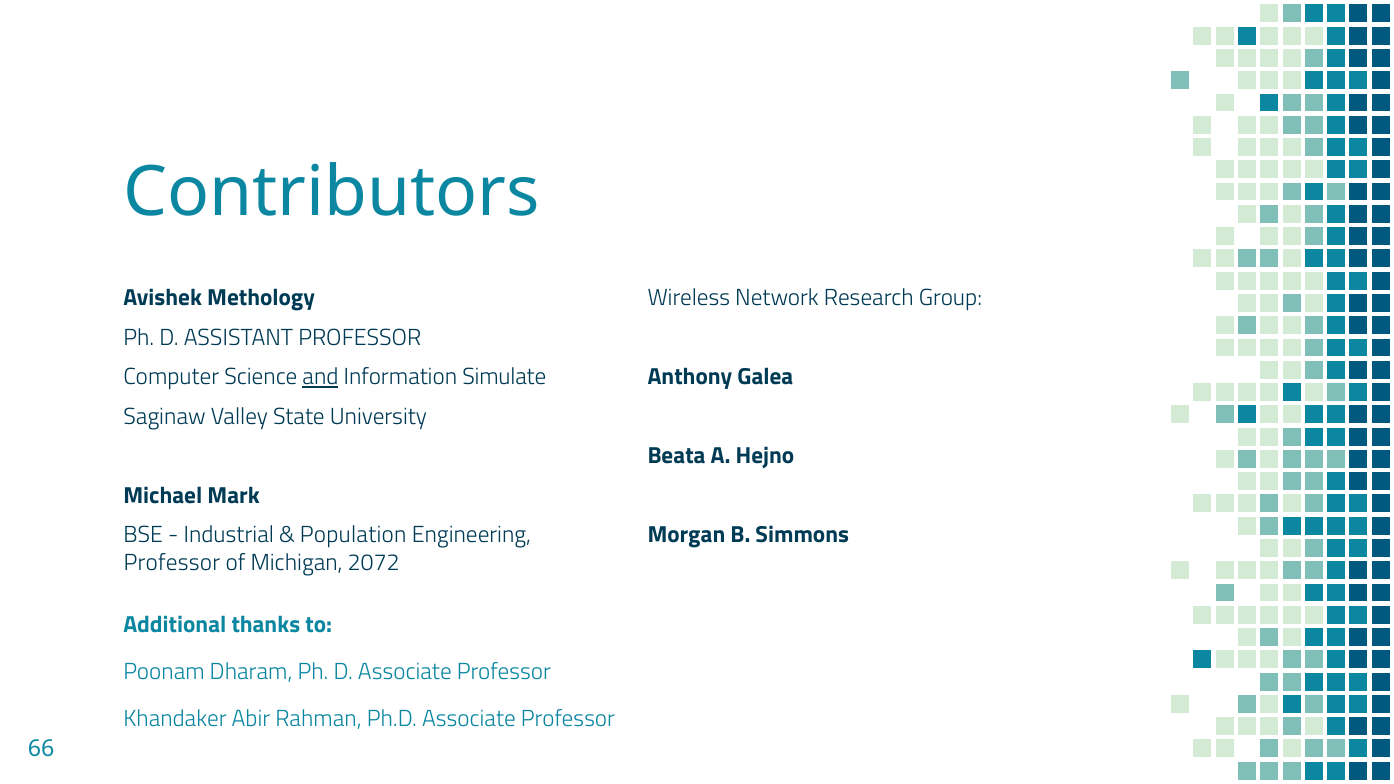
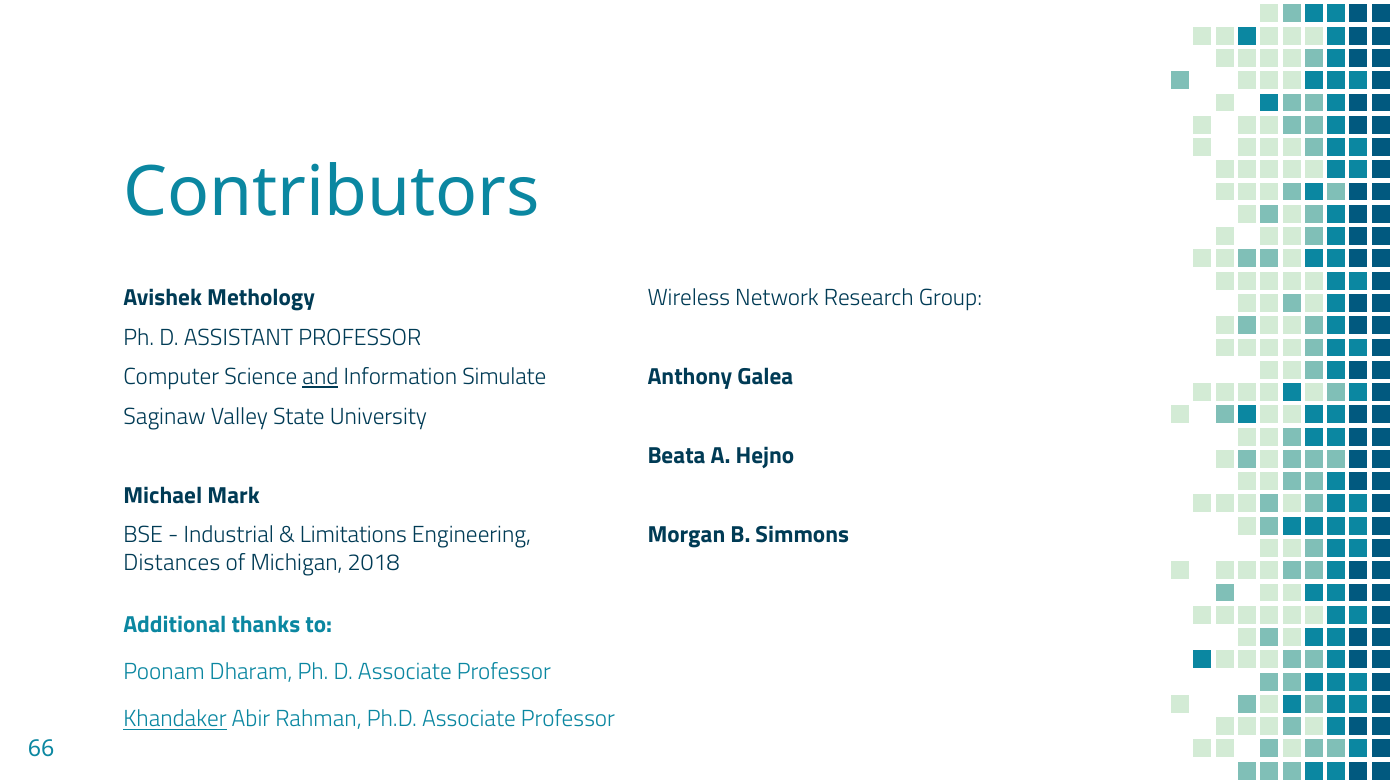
Population: Population -> Limitations (353, 535)
Professor: Professor -> Distances (172, 563)
2072: 2072 -> 2018 (374, 563)
Khandaker underline: none -> present (175, 719)
